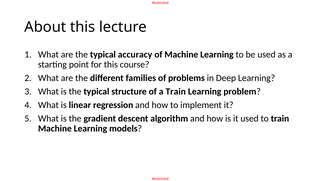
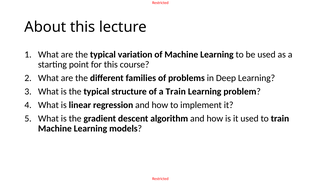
accuracy: accuracy -> variation (135, 54)
